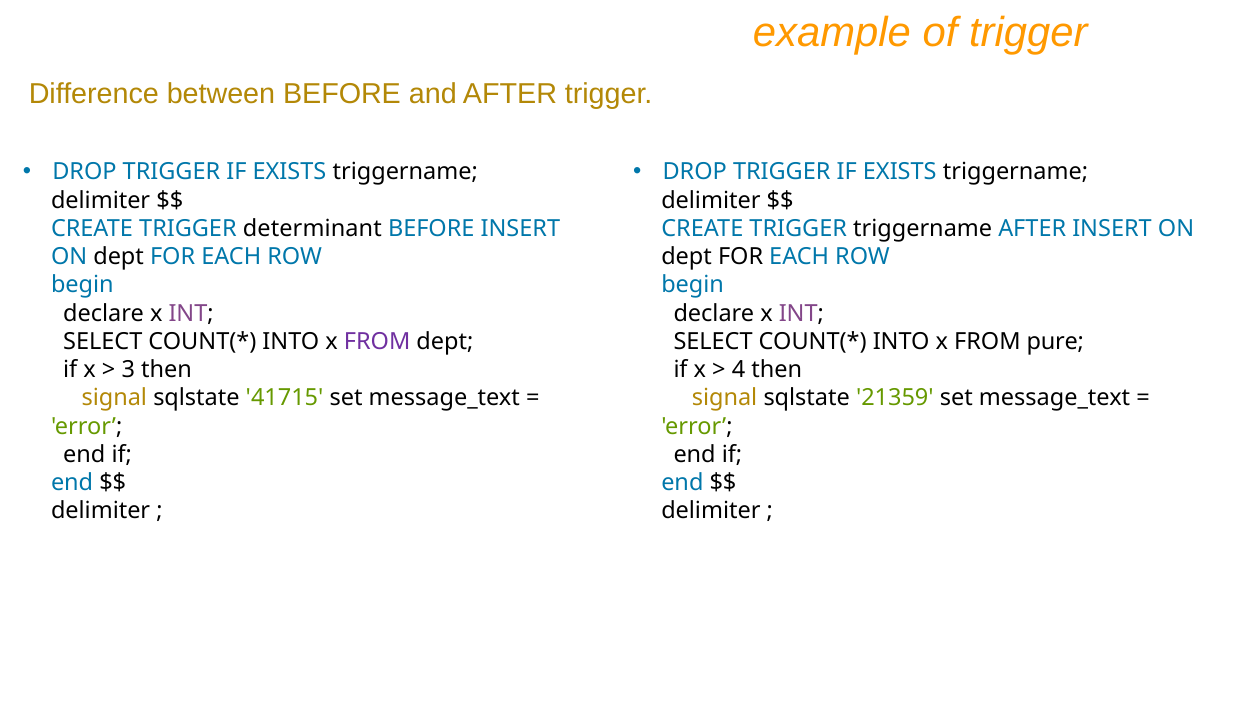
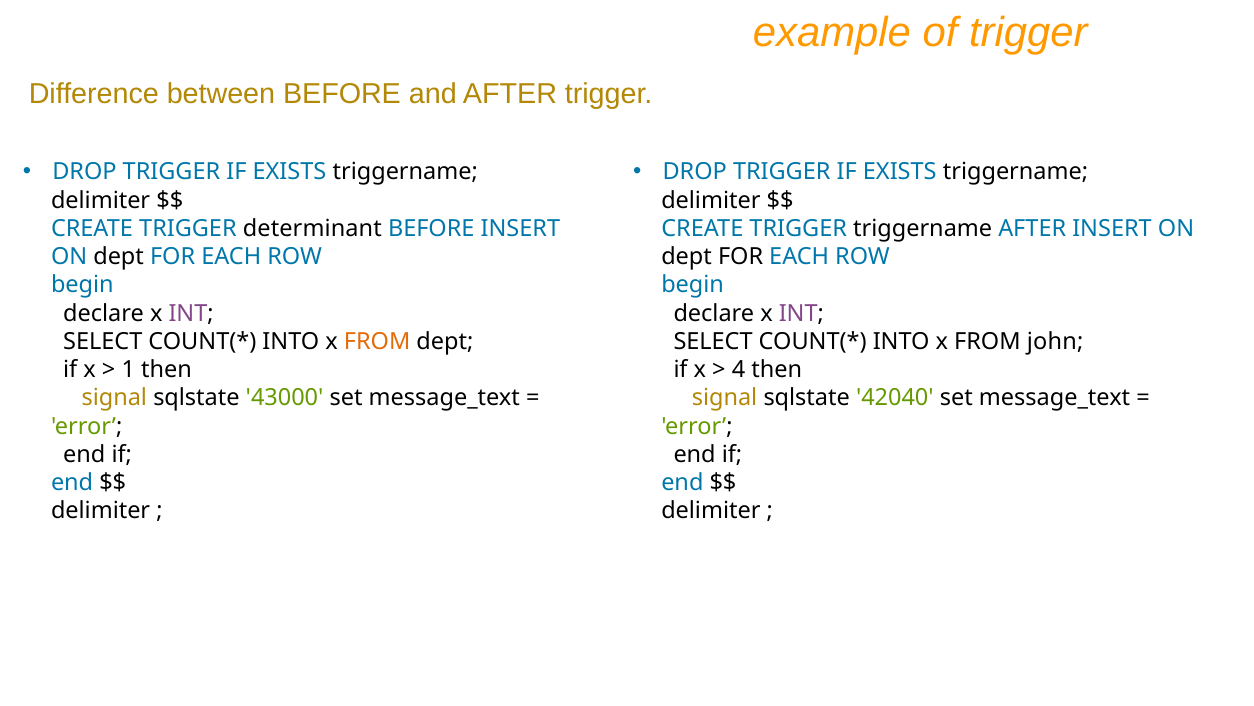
FROM colour: purple -> orange (377, 341)
pure: pure -> john (1055, 341)
3: 3 -> 1 (128, 370)
41715: 41715 -> 43000 (285, 398)
21359: 21359 -> 42040 (895, 398)
